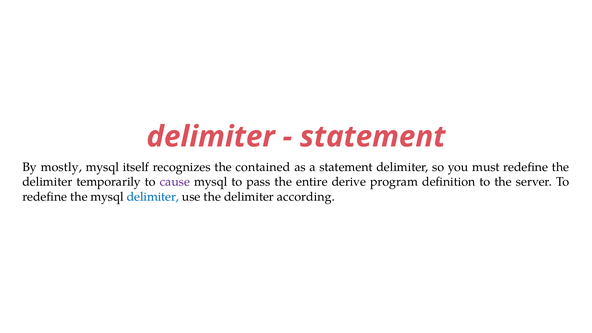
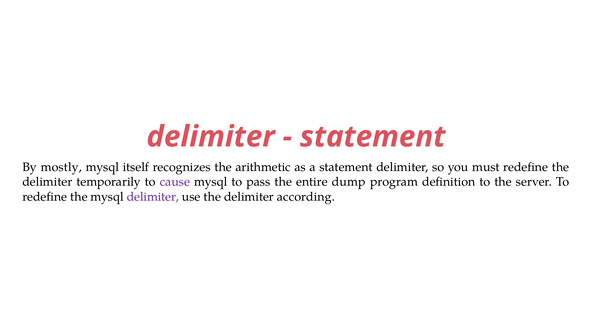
contained: contained -> arithmetic (263, 167)
derive: derive -> dump (349, 182)
delimiter colour: blue -> purple (153, 197)
